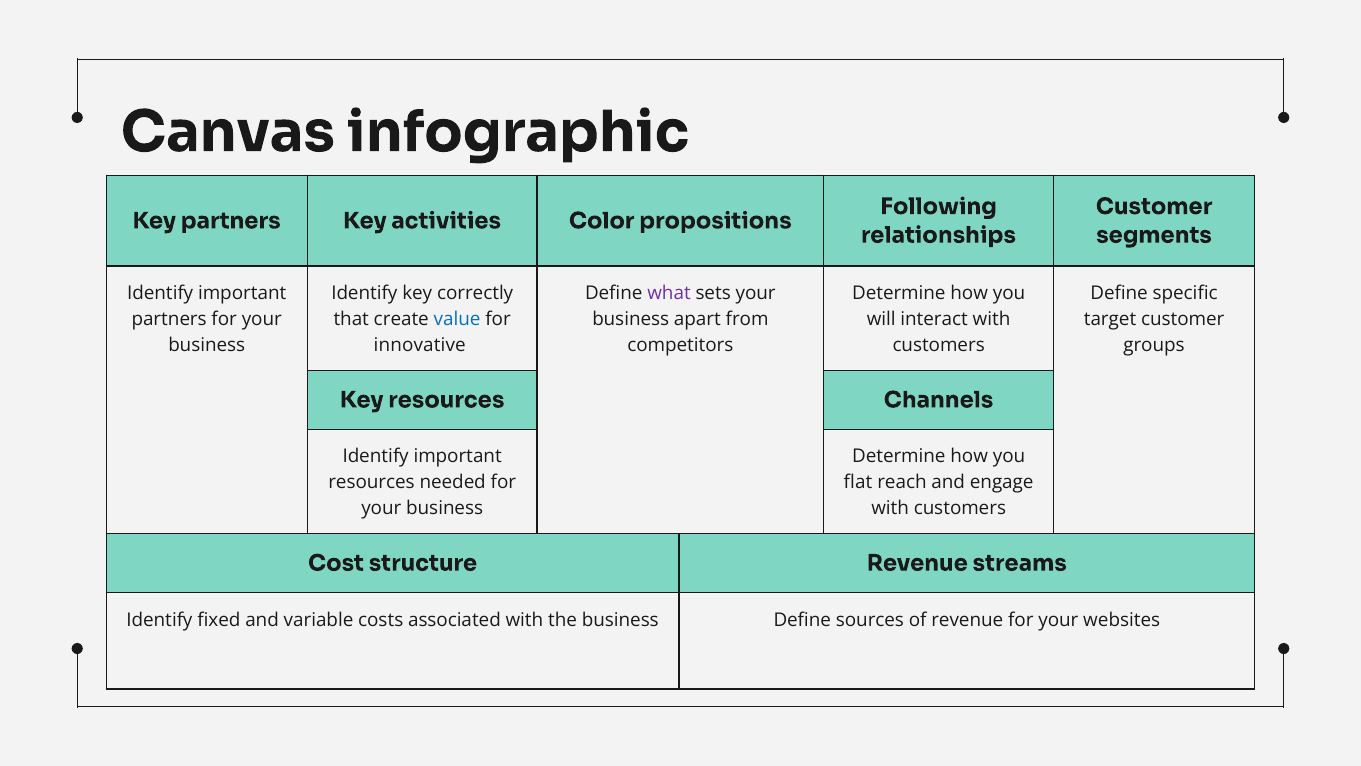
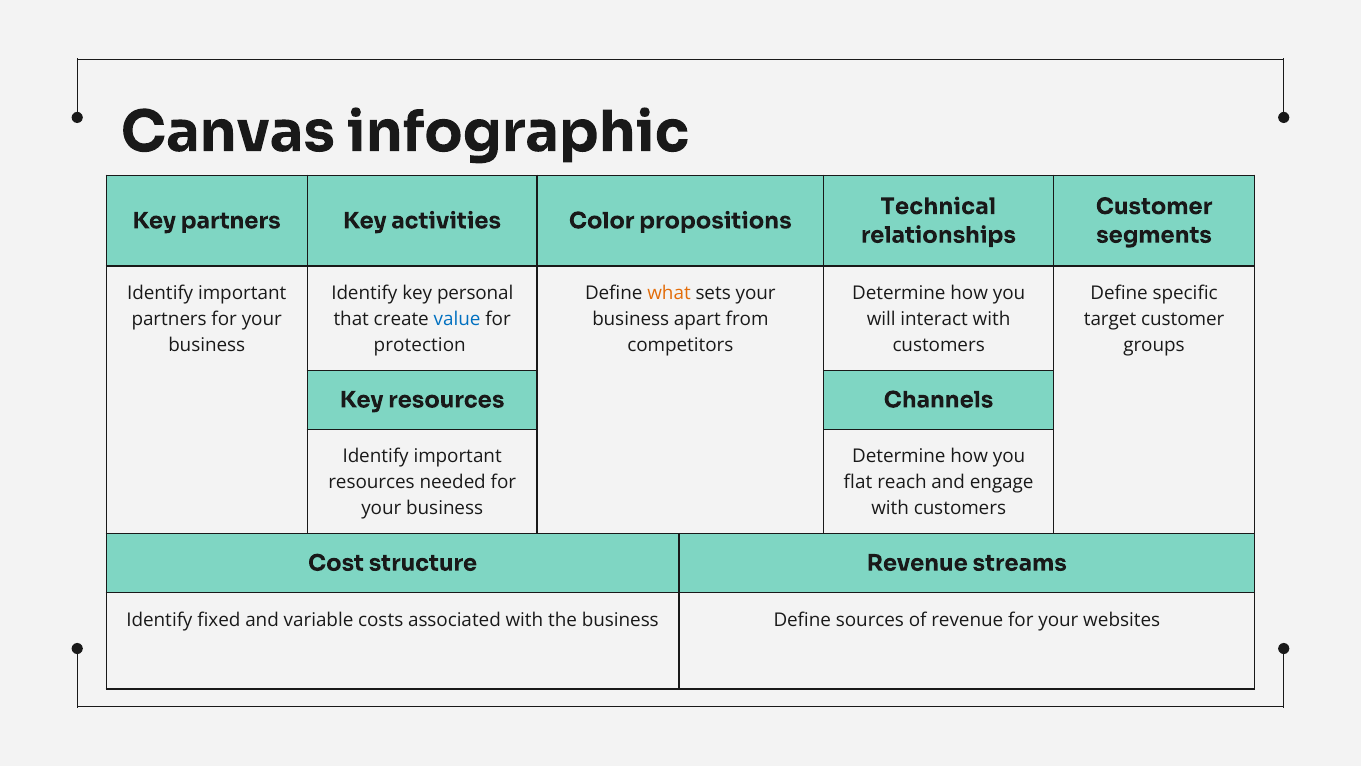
Following: Following -> Technical (938, 206)
correctly: correctly -> personal (475, 293)
what colour: purple -> orange (669, 293)
innovative: innovative -> protection (420, 345)
